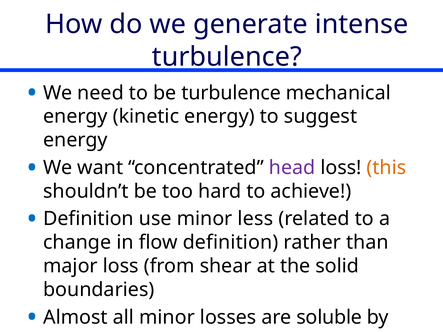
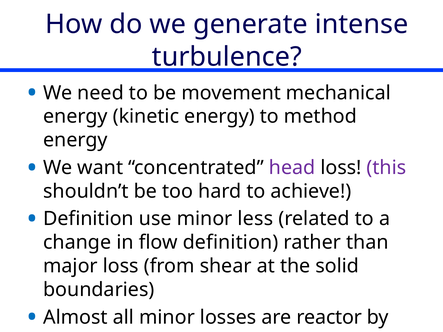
be turbulence: turbulence -> movement (231, 93)
suggest: suggest -> method (321, 117)
this colour: orange -> purple (386, 168)
soluble: soluble -> reactor (329, 317)
